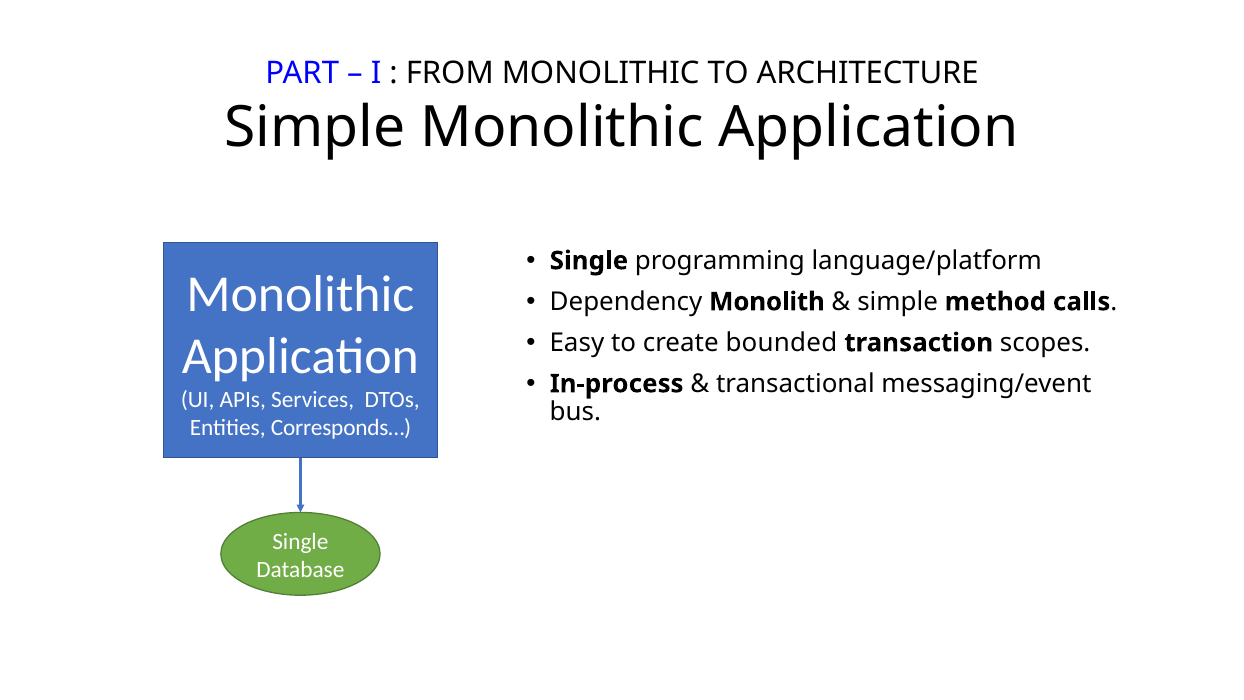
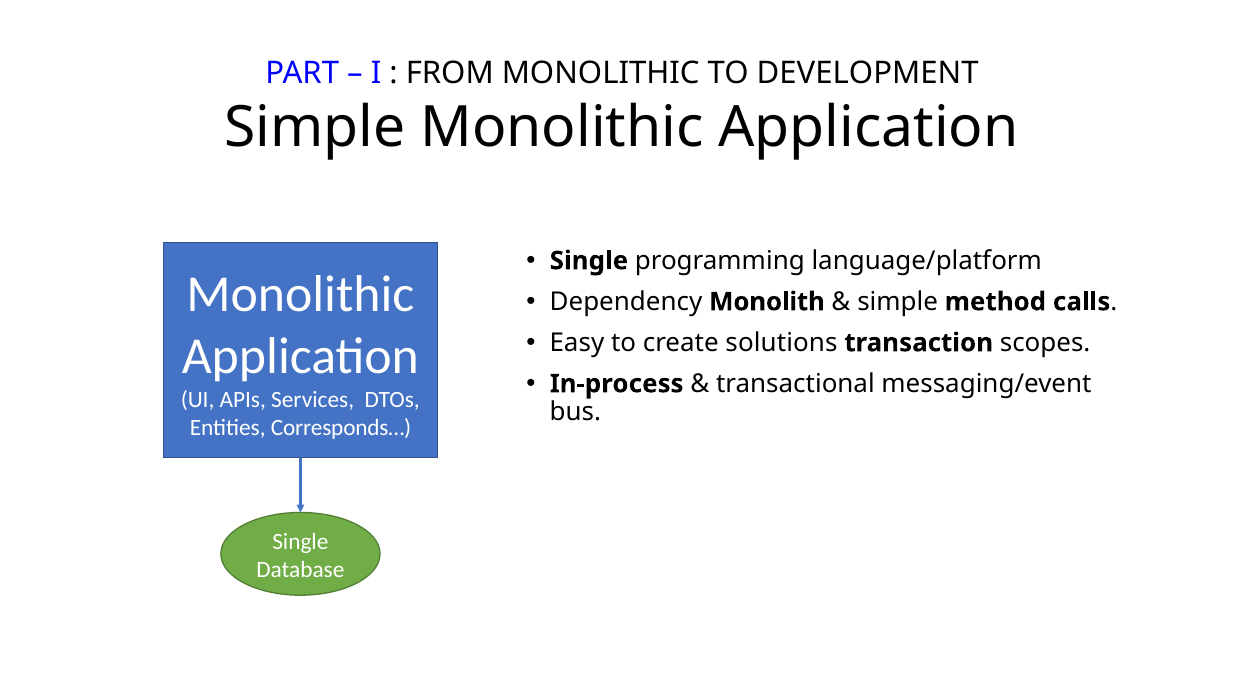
ARCHITECTURE: ARCHITECTURE -> DEVELOPMENT (868, 73)
bounded: bounded -> solutions (781, 343)
